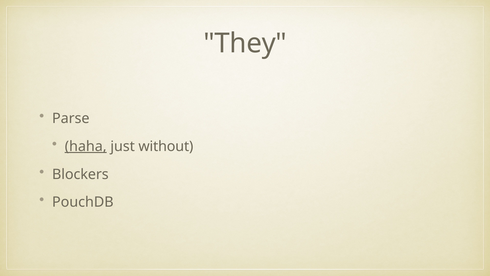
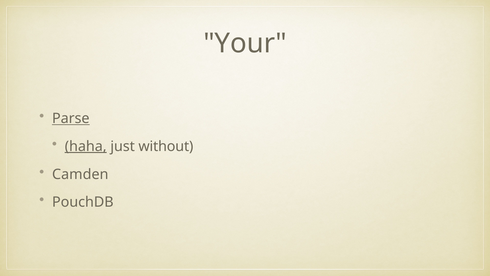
They: They -> Your (245, 43)
Parse underline: none -> present (71, 118)
Blockers: Blockers -> Camden (80, 174)
